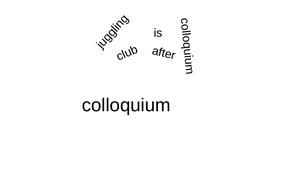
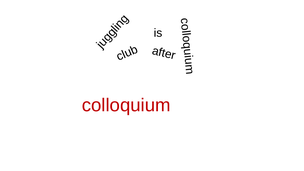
colloquium colour: black -> red (126, 105)
